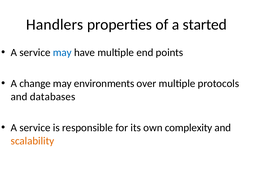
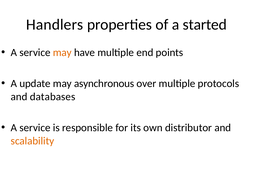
may colour: blue -> orange (62, 52)
change: change -> update (35, 83)
environments: environments -> asynchronous (104, 83)
complexity: complexity -> distributor (188, 128)
